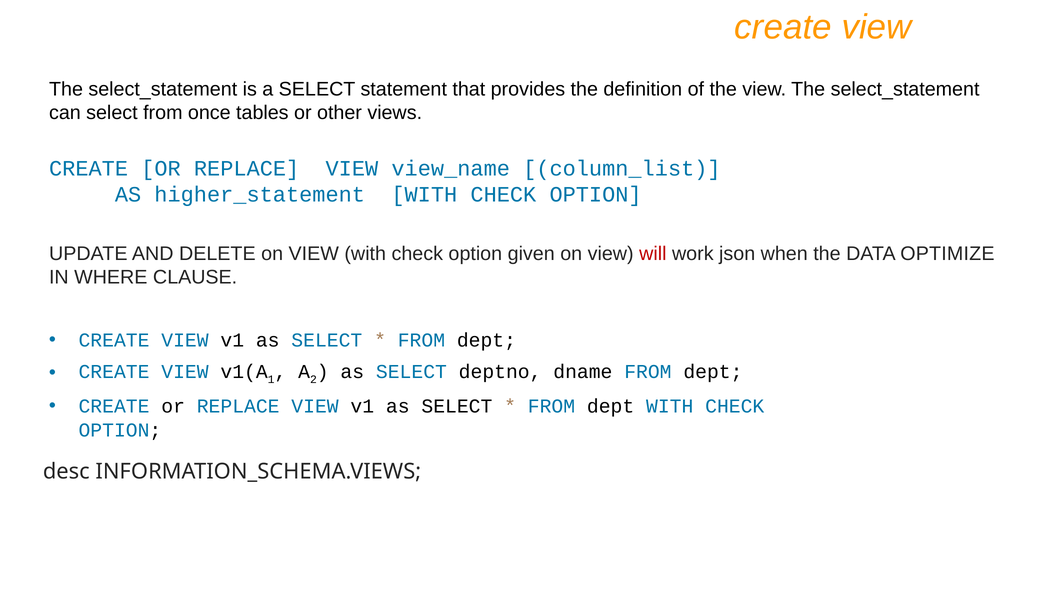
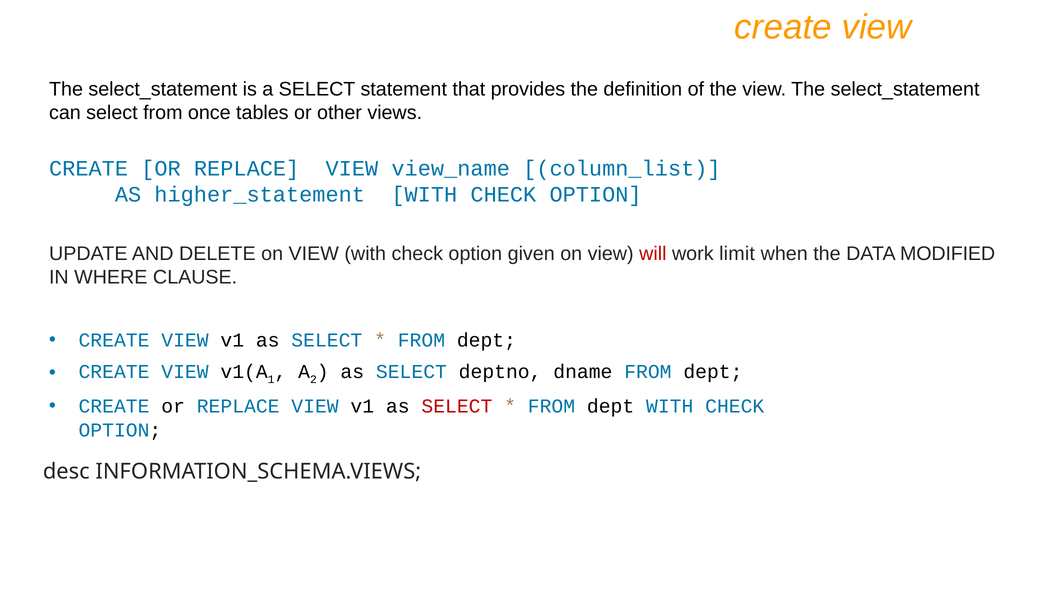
json: json -> limit (737, 254)
OPTIMIZE: OPTIMIZE -> MODIFIED (948, 254)
SELECT colour: black -> red (457, 407)
